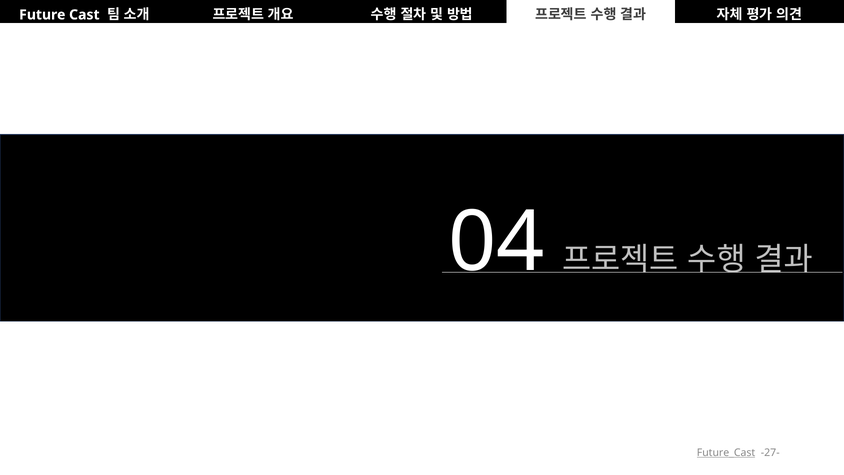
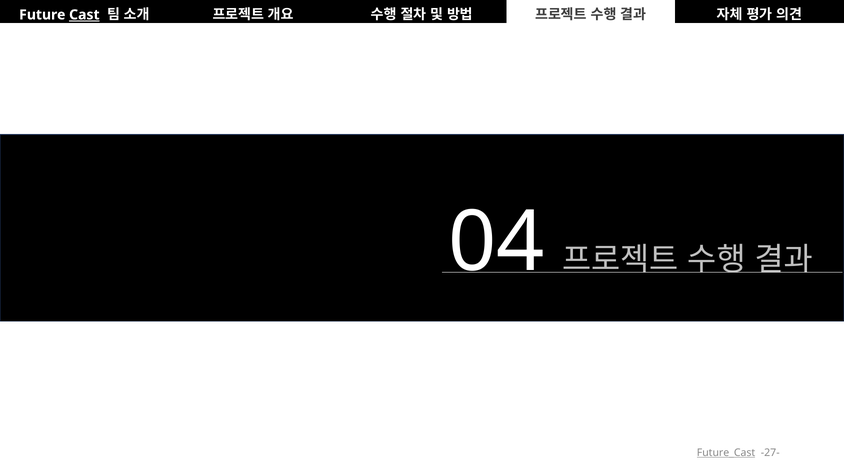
Cast underline: none -> present (84, 15)
